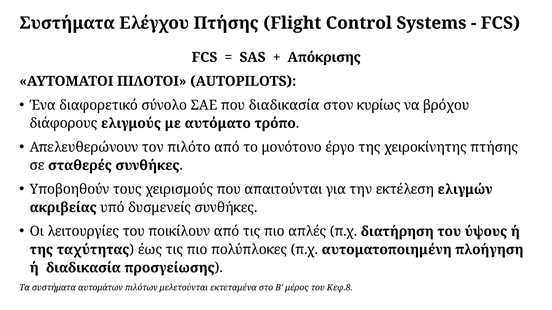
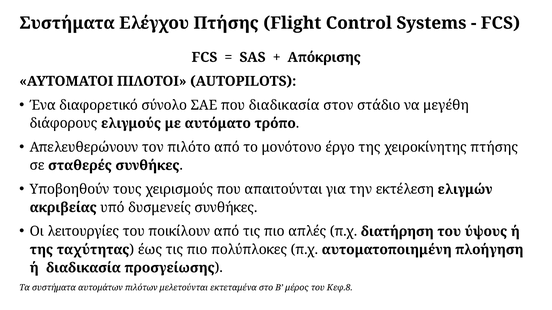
κυρίως: κυρίως -> στάδιο (379, 105)
βρόχου: βρόχου -> μεγέθη (446, 105)
